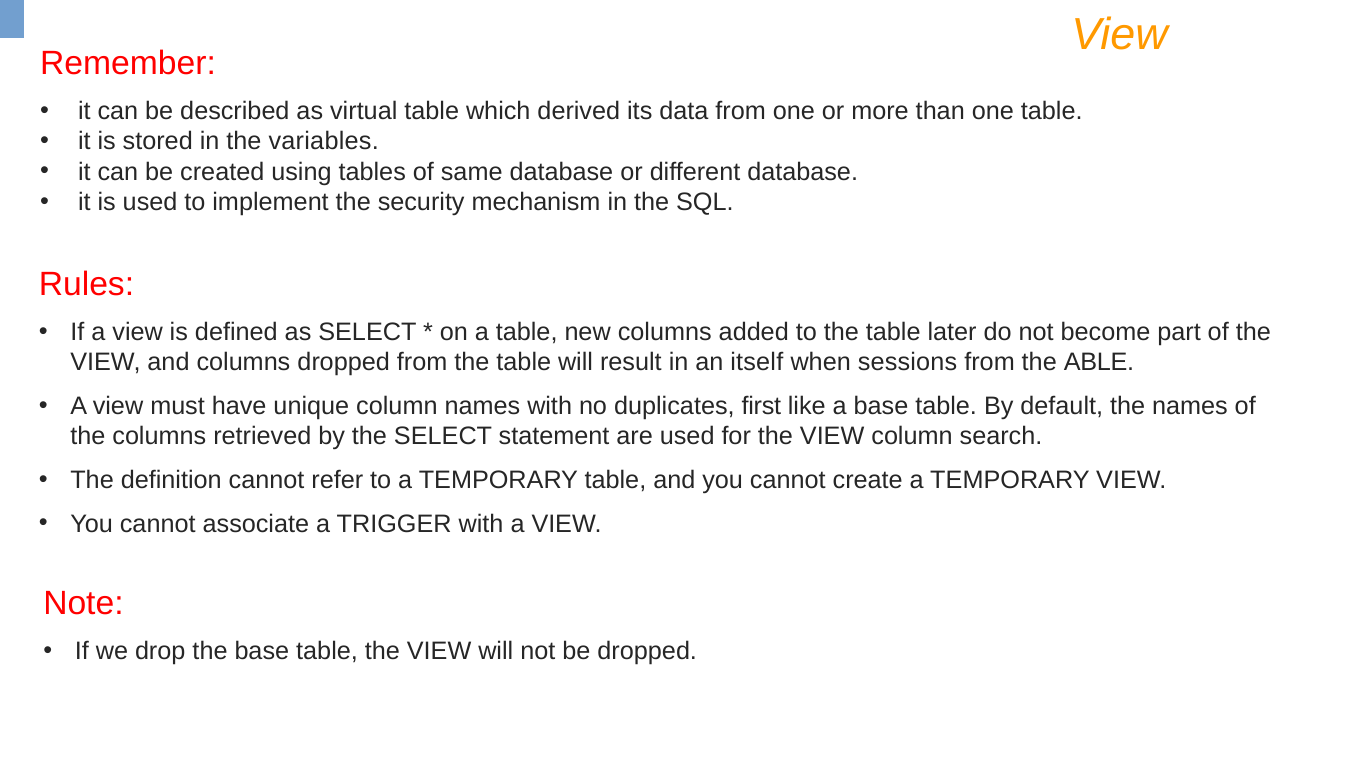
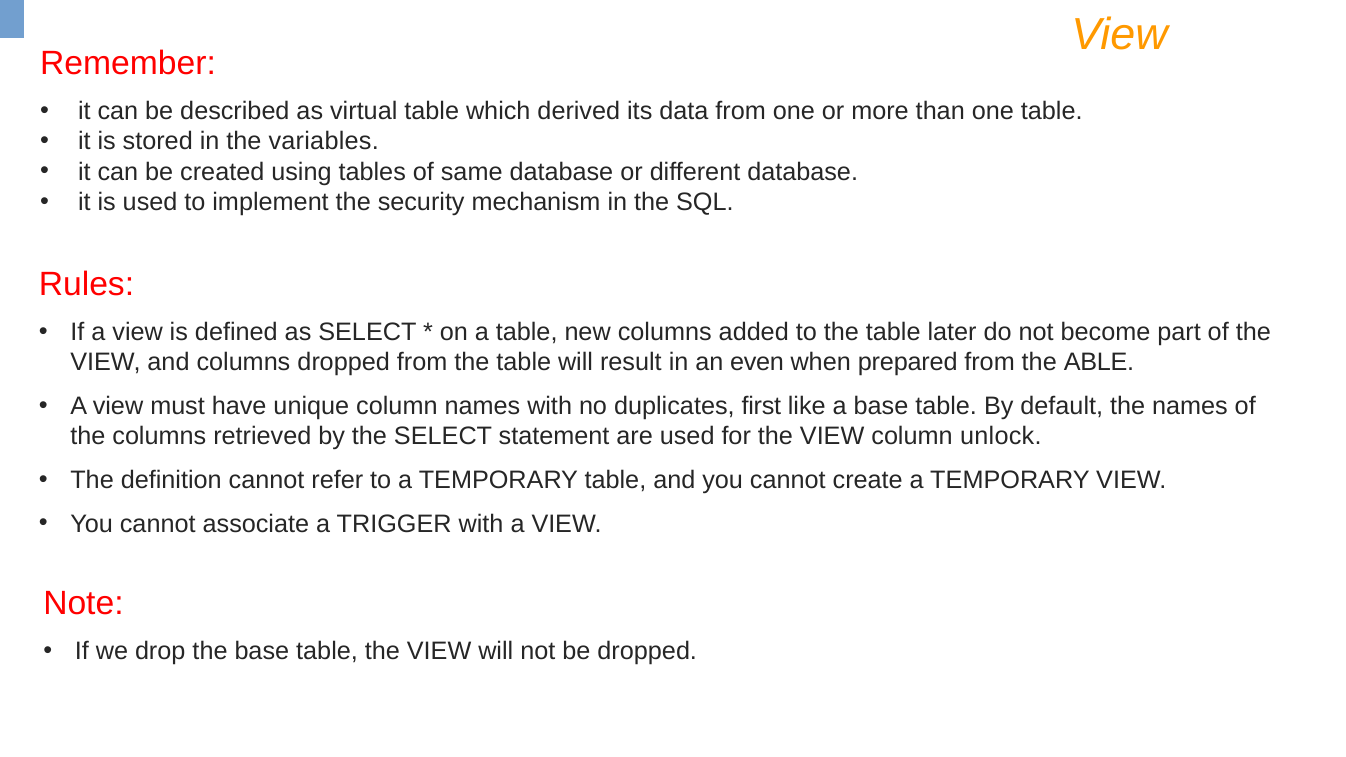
itself: itself -> even (757, 363)
sessions: sessions -> prepared (908, 363)
search: search -> unlock (1001, 437)
